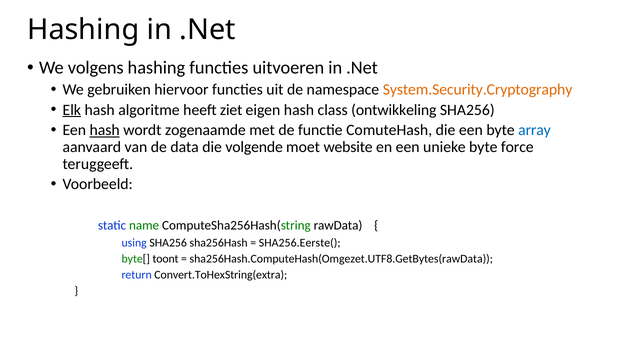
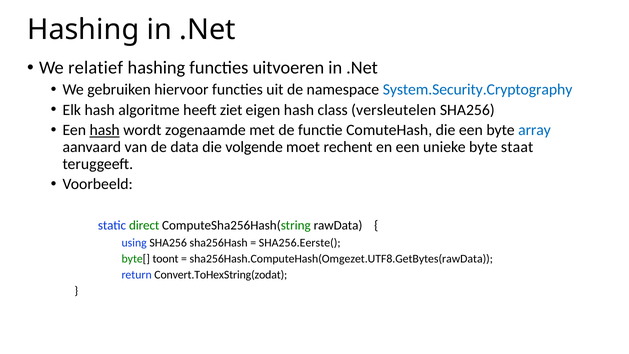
volgens: volgens -> relatief (96, 68)
System.Security.Cryptography colour: orange -> blue (478, 90)
Elk underline: present -> none (72, 110)
ontwikkeling: ontwikkeling -> versleutelen (394, 110)
website: website -> rechent (348, 147)
force: force -> staat (517, 147)
name: name -> direct (144, 226)
Convert.ToHexString(extra: Convert.ToHexString(extra -> Convert.ToHexString(zodat (221, 275)
